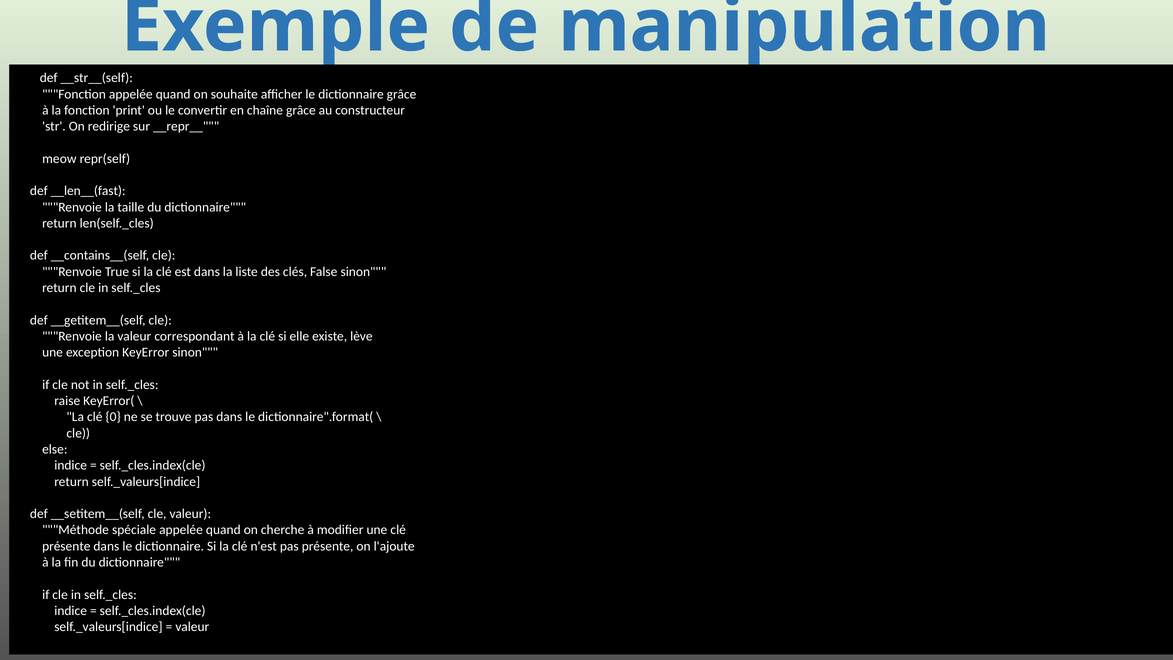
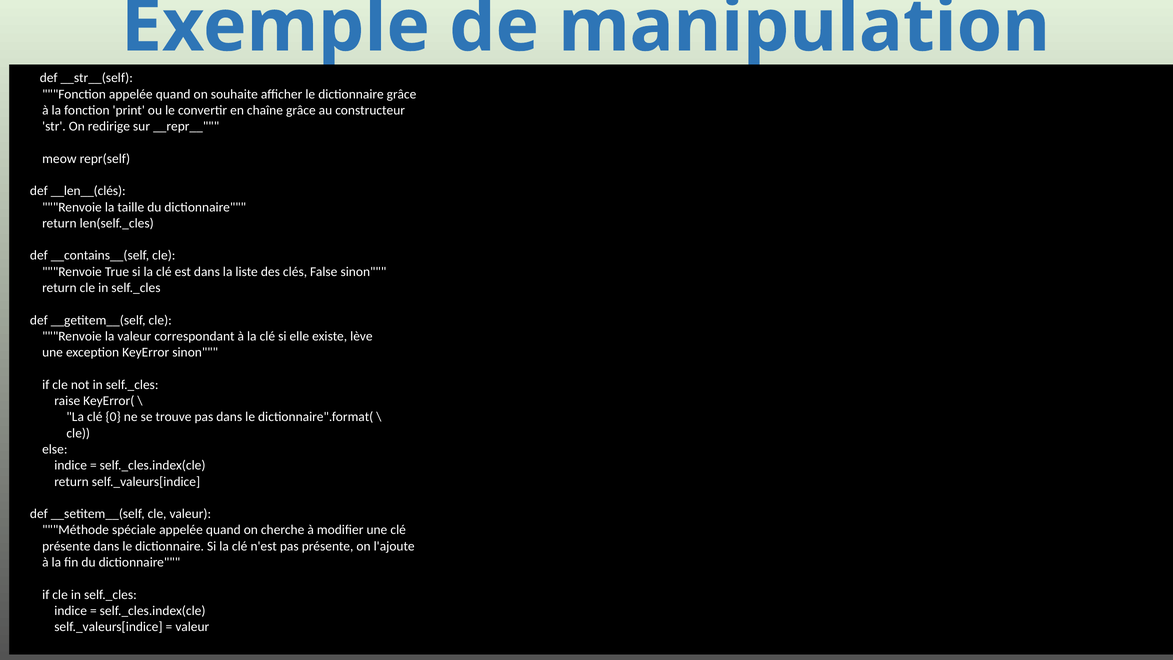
__len__(fast: __len__(fast -> __len__(clés (88, 191)
